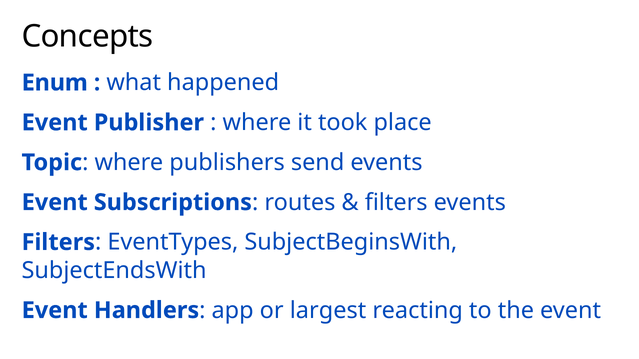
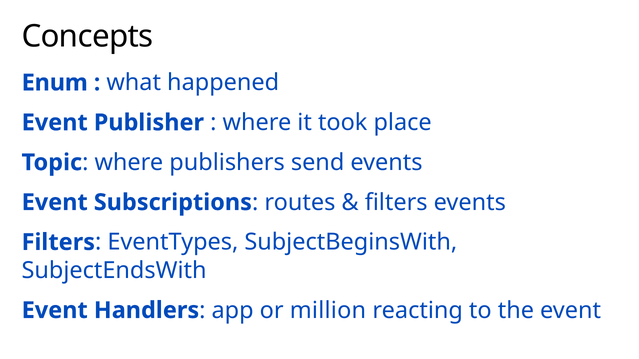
largest: largest -> million (328, 311)
